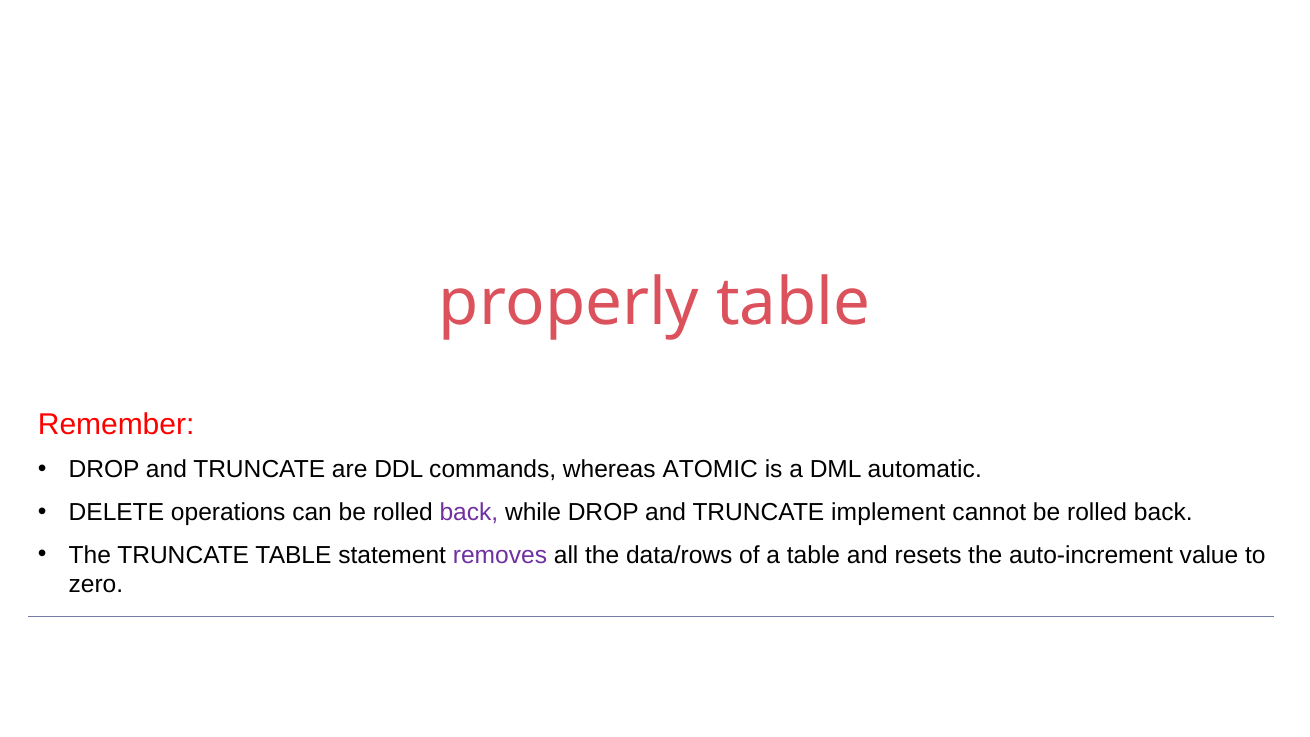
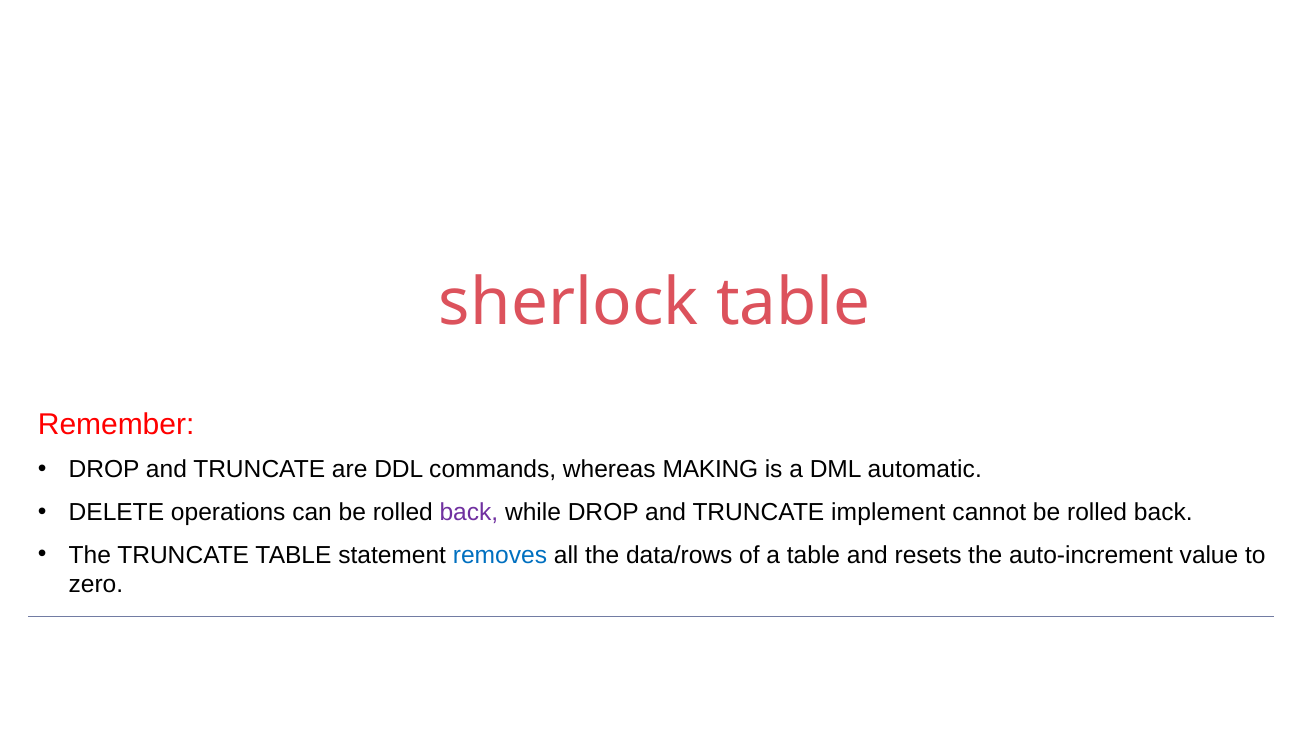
properly: properly -> sherlock (569, 302)
ATOMIC: ATOMIC -> MAKING (710, 470)
removes colour: purple -> blue (500, 555)
